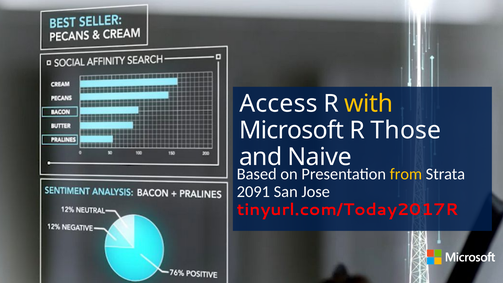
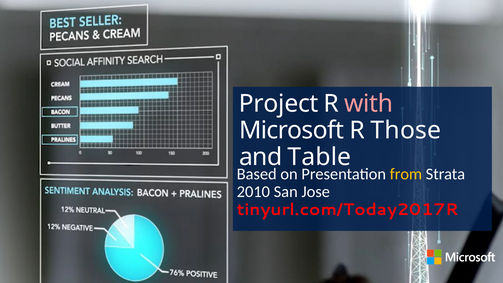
Access: Access -> Project (279, 104)
with colour: yellow -> pink (369, 104)
Naive: Naive -> Table (319, 157)
2091: 2091 -> 2010 (253, 192)
